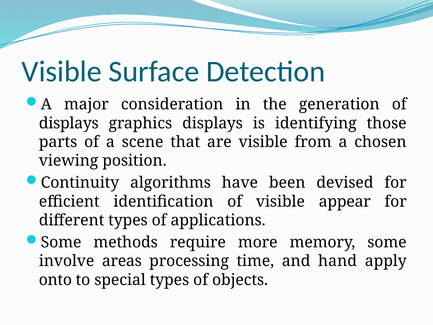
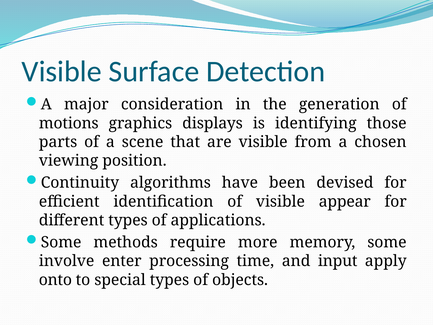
displays: displays -> motions (69, 123)
areas: areas -> enter (122, 261)
hand: hand -> input (338, 261)
